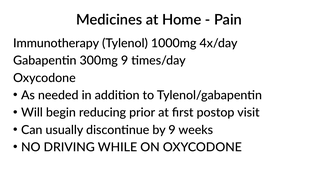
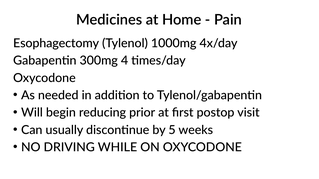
Immunotherapy: Immunotherapy -> Esophagectomy (56, 43)
300mg 9: 9 -> 4 (125, 61)
by 9: 9 -> 5 (172, 130)
